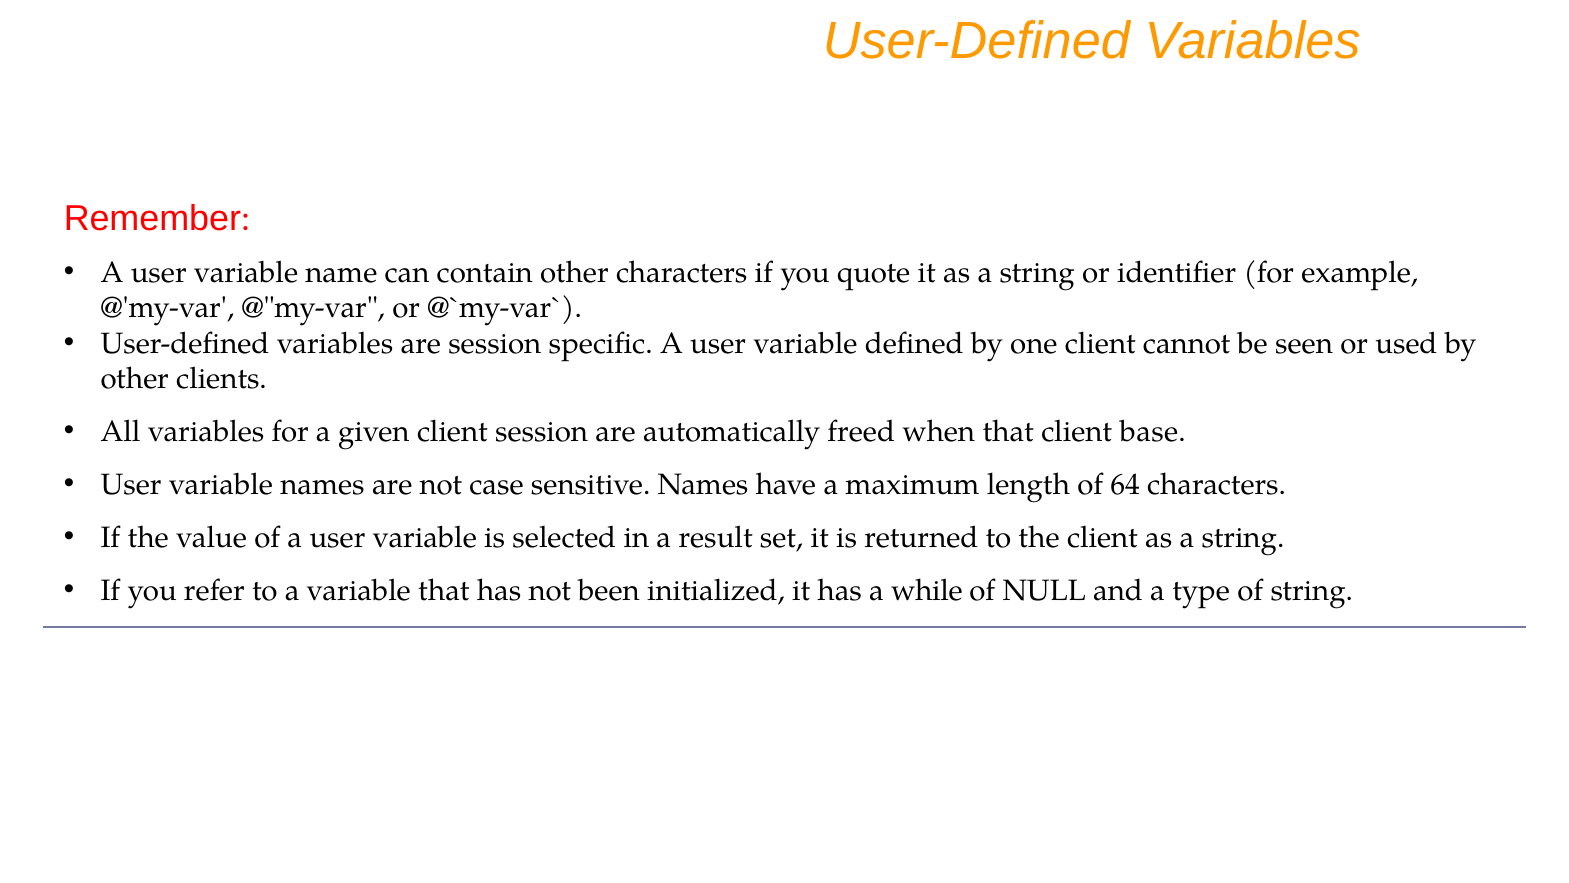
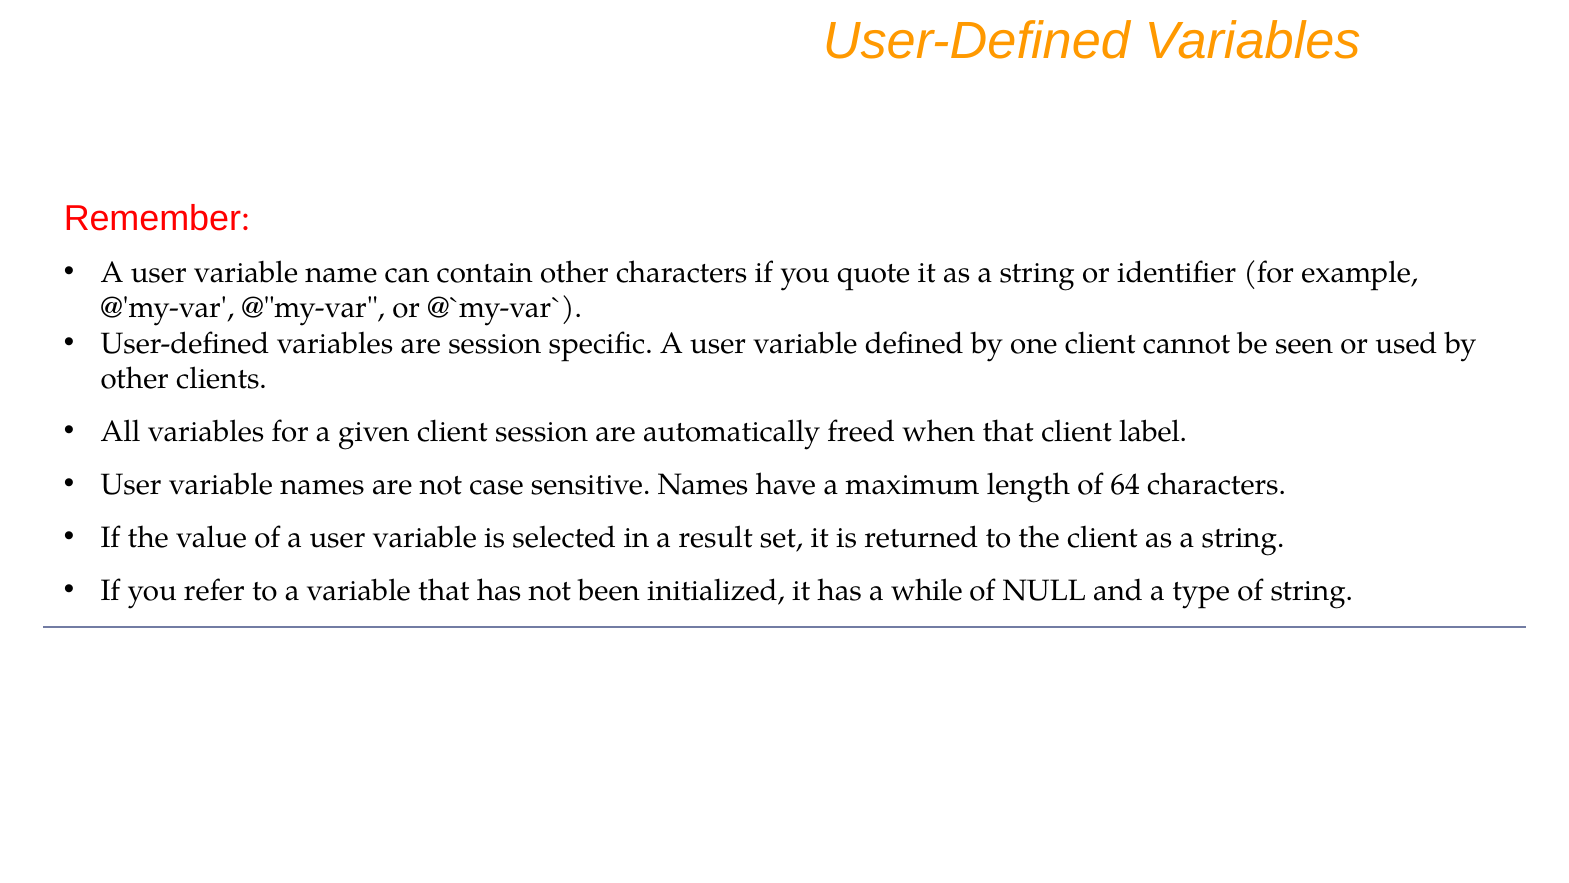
base: base -> label (1153, 432)
